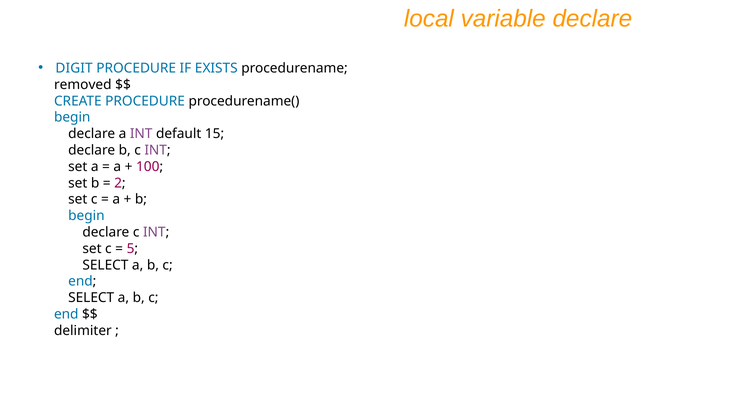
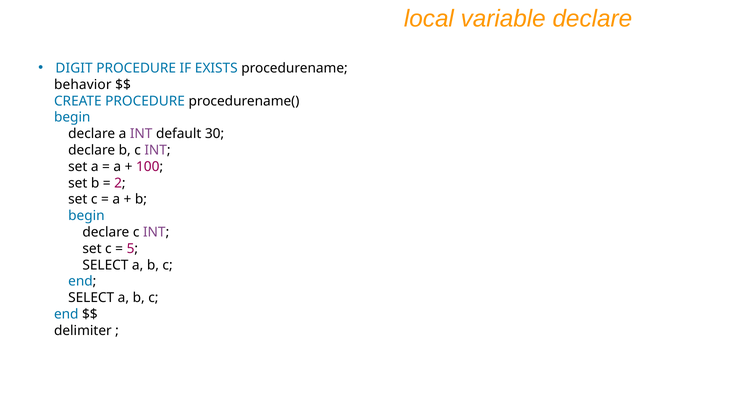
removed: removed -> behavior (83, 85)
15: 15 -> 30 (215, 134)
